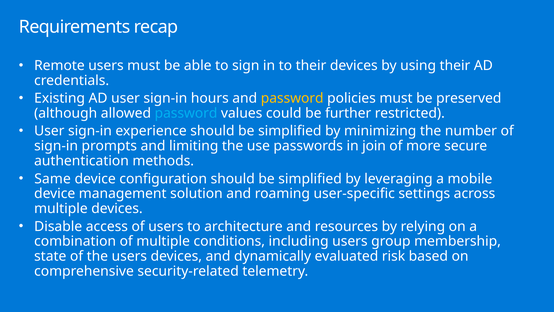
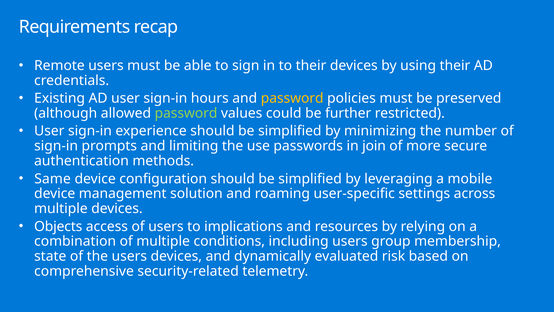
password colour: light blue -> light green (186, 113)
Disable: Disable -> Objects (58, 226)
architecture: architecture -> implications (243, 226)
